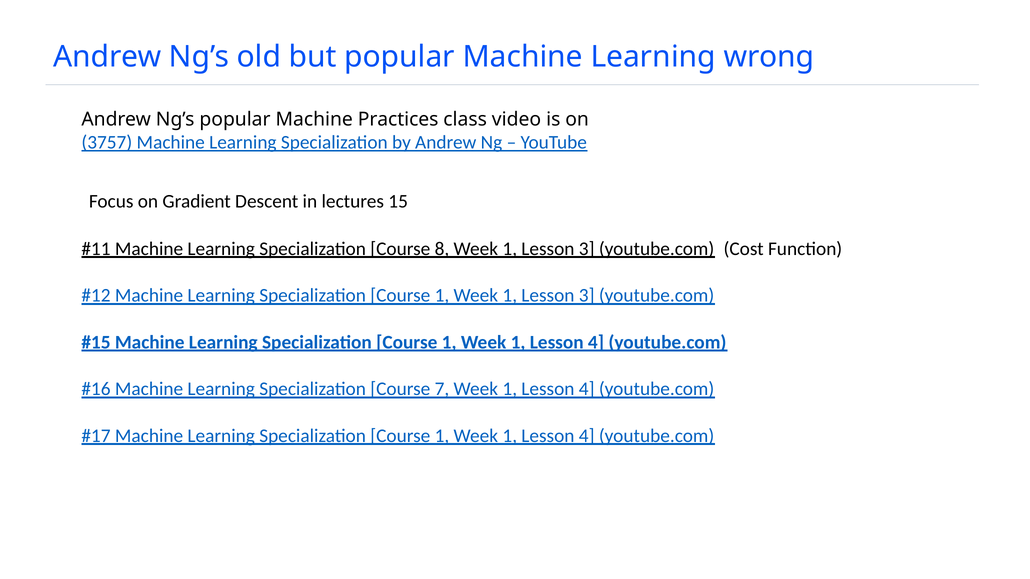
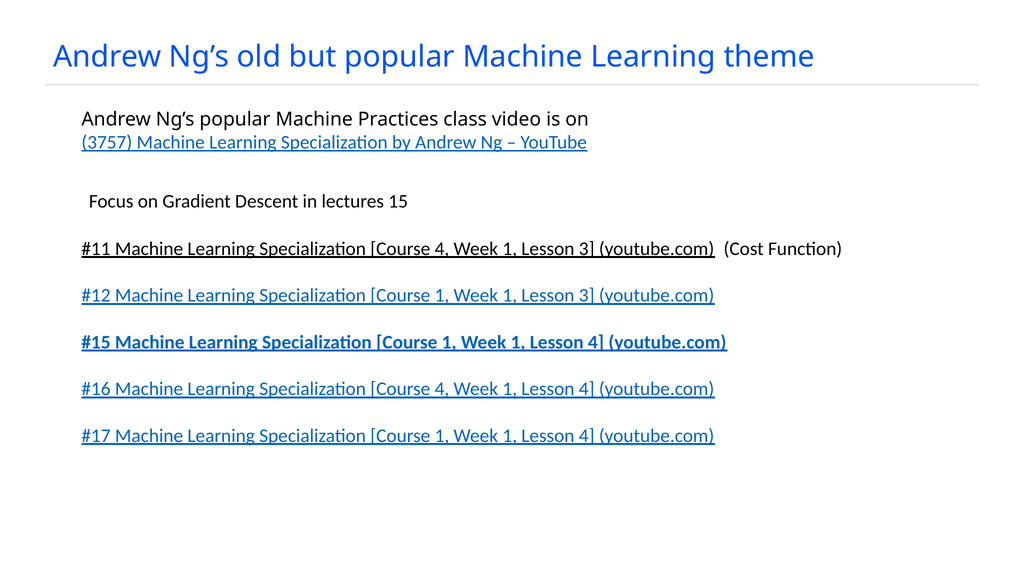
wrong: wrong -> theme (769, 57)
8: 8 -> 4 (442, 249)
7: 7 -> 4 (442, 389)
